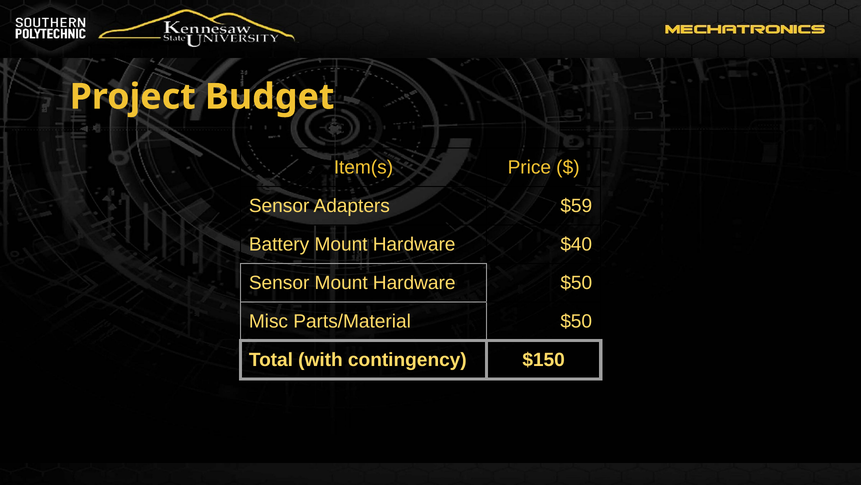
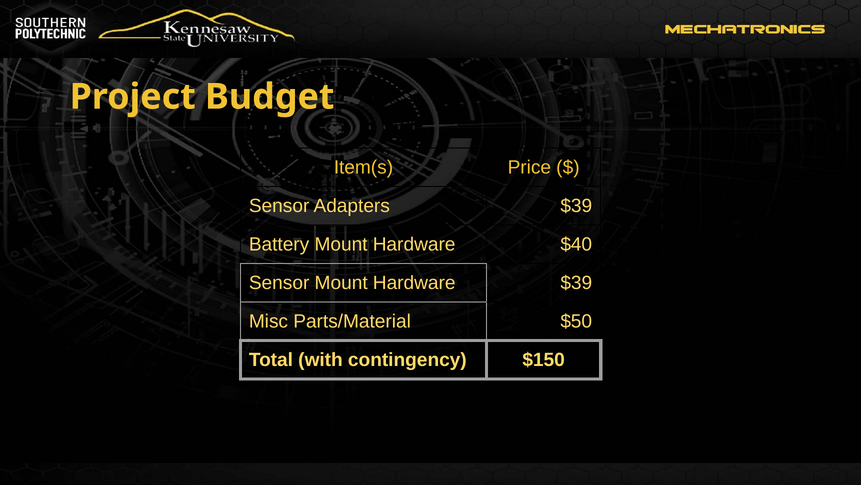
Adapters $59: $59 -> $39 (576, 206)
Hardware $50: $50 -> $39 (576, 283)
